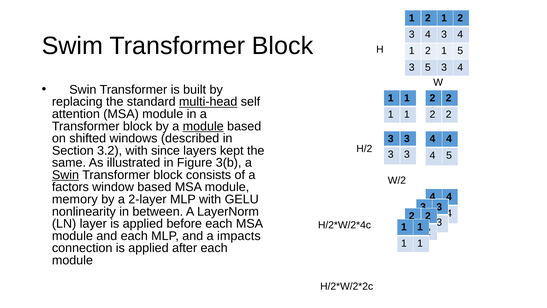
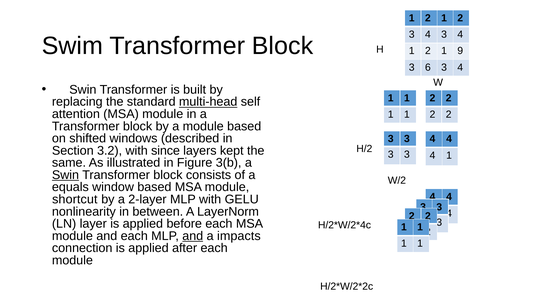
1 5: 5 -> 9 (460, 51)
3 5: 5 -> 6 (428, 67)
module underline: present -> none (203, 126)
5: 5 -> 1 (449, 155)
factors: factors -> equals (70, 187)
memory: memory -> shortcut (75, 199)
and underline: none -> present (193, 236)
